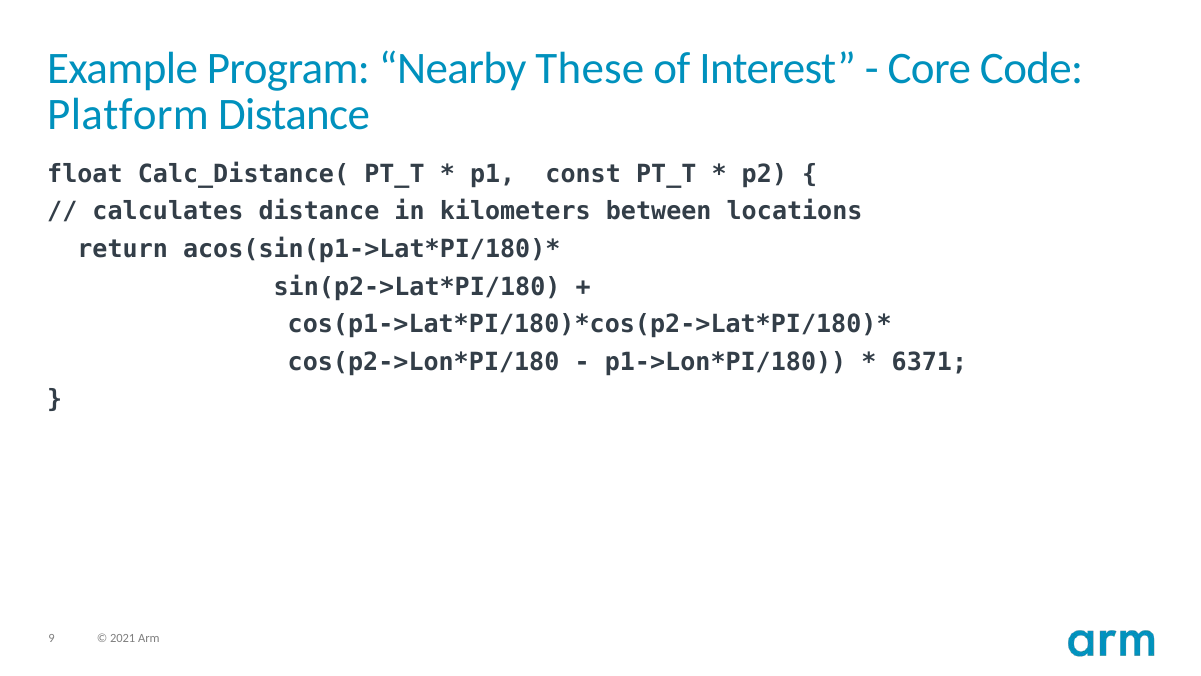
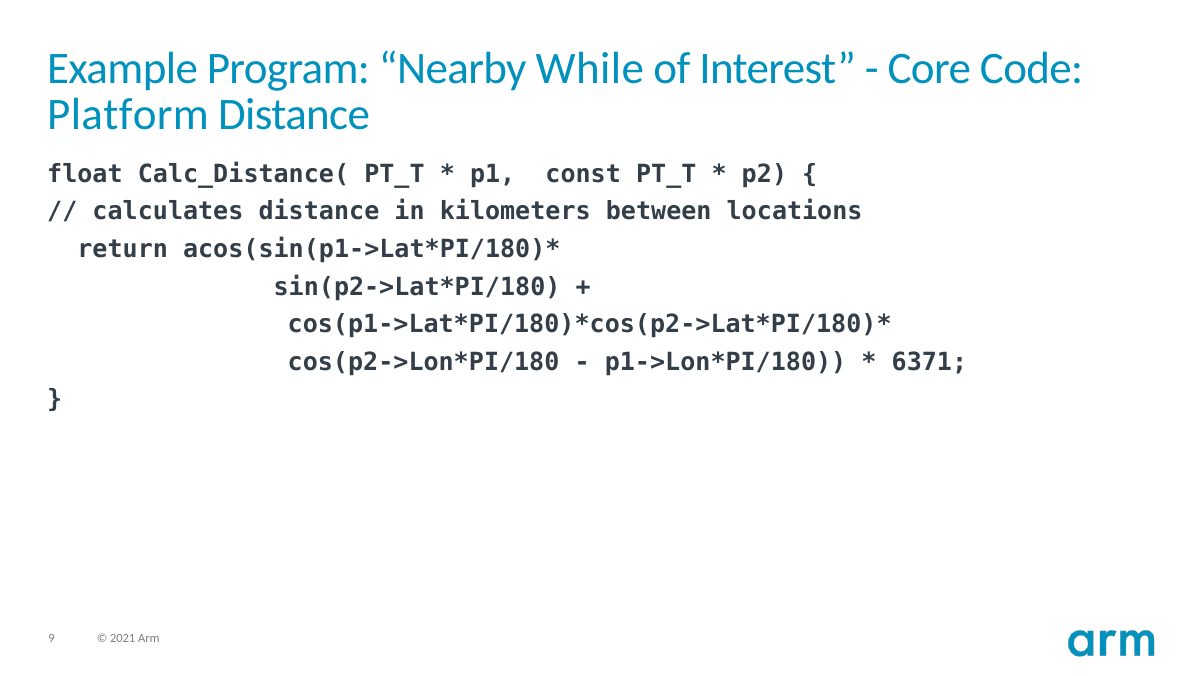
These: These -> While (590, 69)
